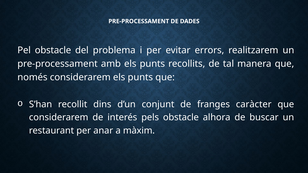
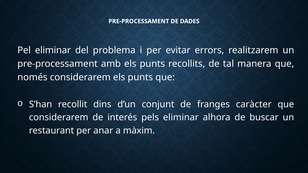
Pel obstacle: obstacle -> eliminar (53, 50)
pels obstacle: obstacle -> eliminar (181, 118)
